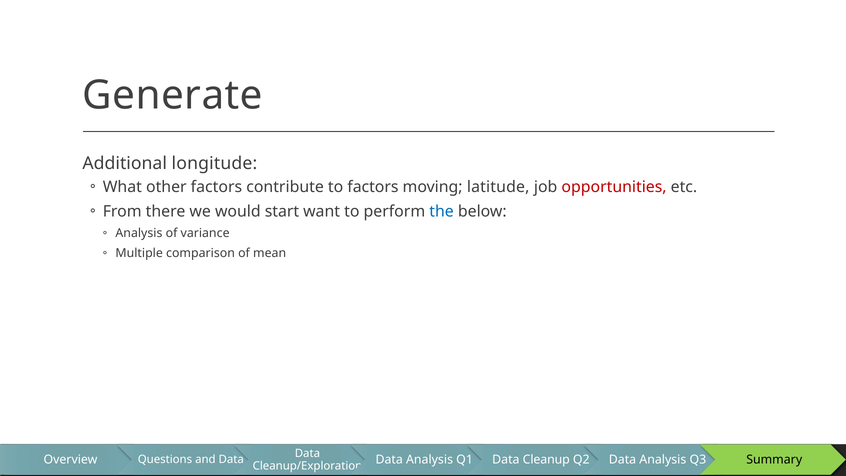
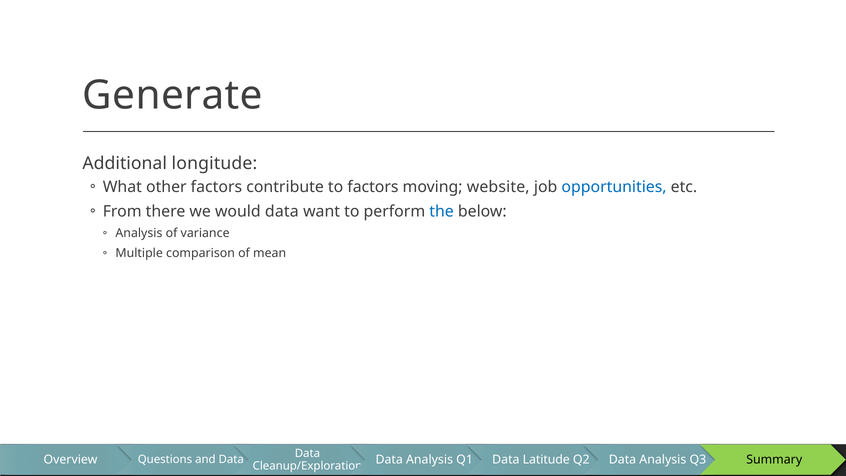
latitude: latitude -> website (498, 187)
opportunities colour: red -> blue (614, 187)
would start: start -> data (282, 211)
Cleanup: Cleanup -> Latitude (546, 459)
